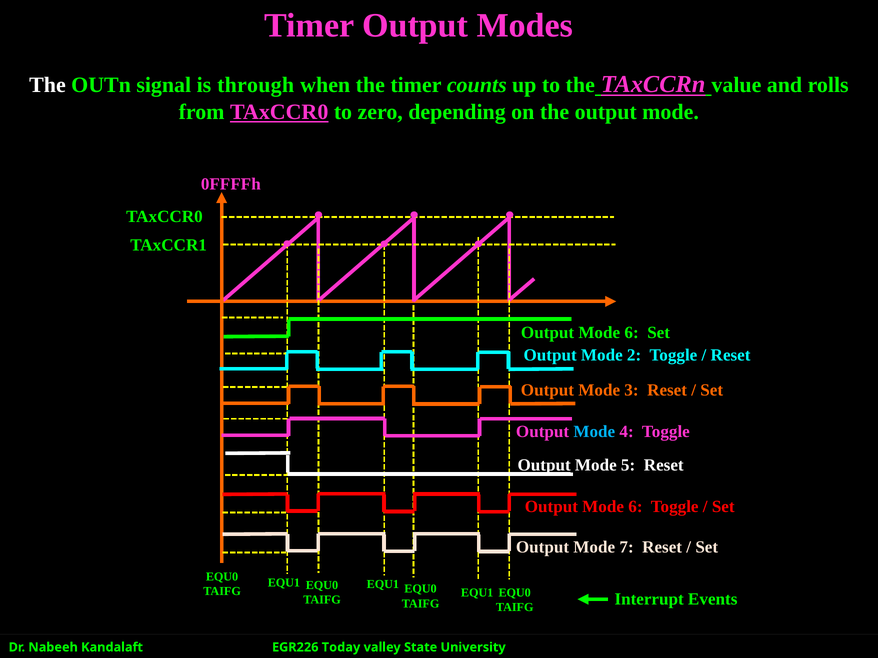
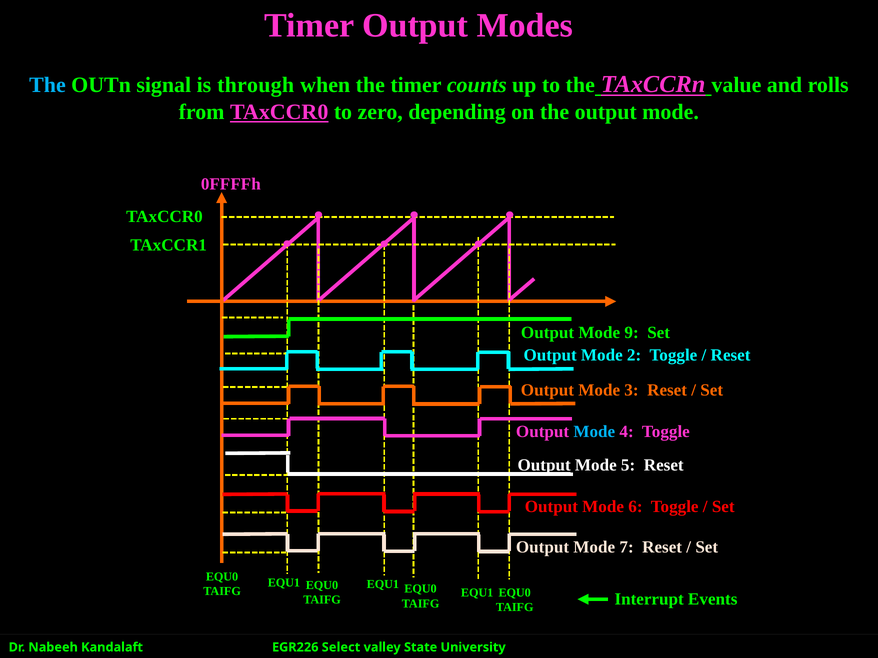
The colour: white -> light blue (47, 85)
6: 6 -> 9 (632, 333)
Today: Today -> Select (341, 648)
